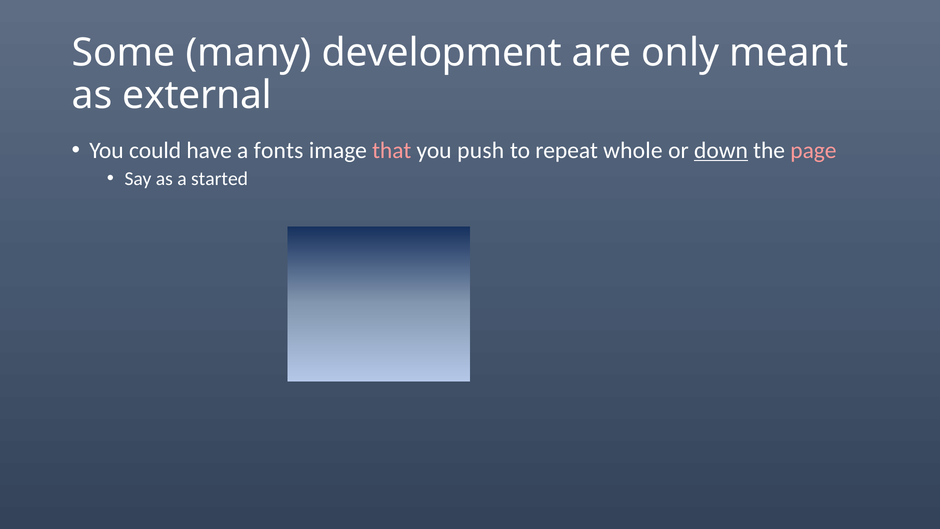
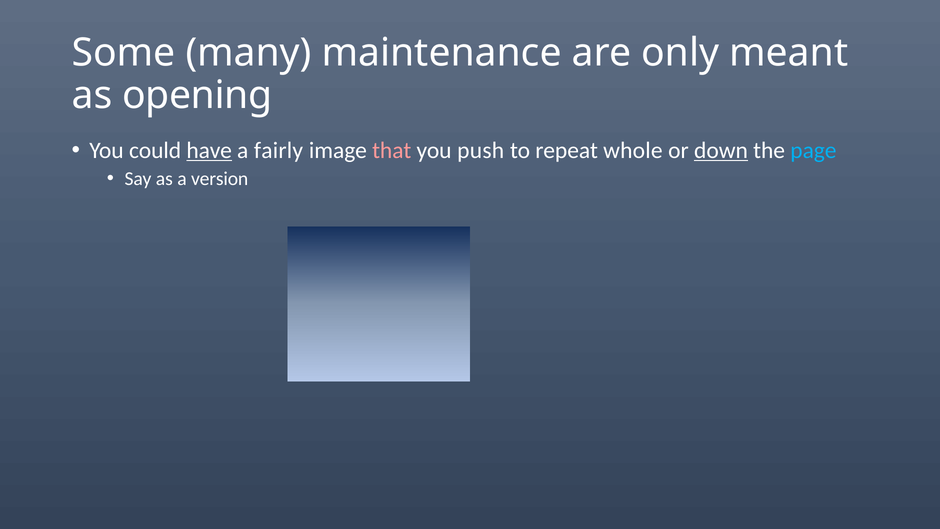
development: development -> maintenance (442, 53)
external: external -> opening (197, 95)
have underline: none -> present (209, 150)
fonts: fonts -> fairly (279, 150)
page colour: pink -> light blue (813, 150)
started: started -> version (220, 178)
